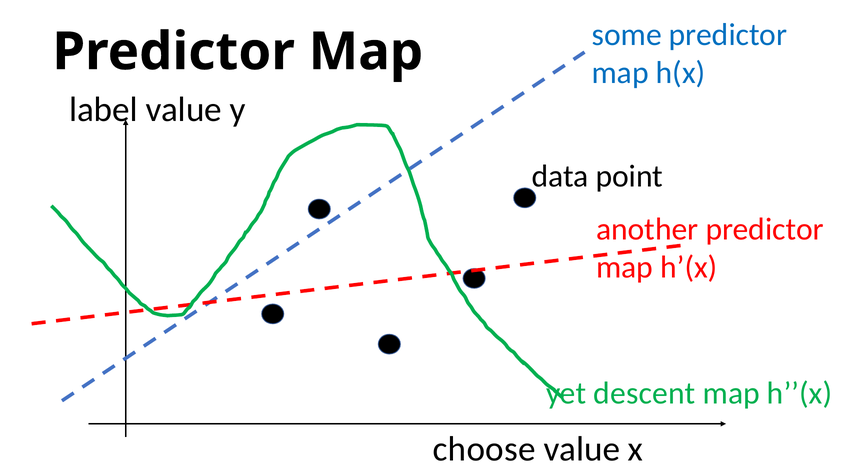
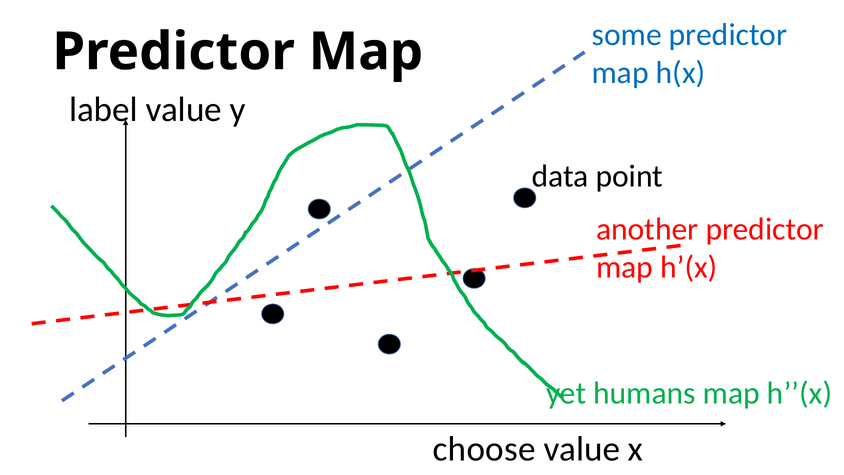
descent: descent -> humans (644, 393)
